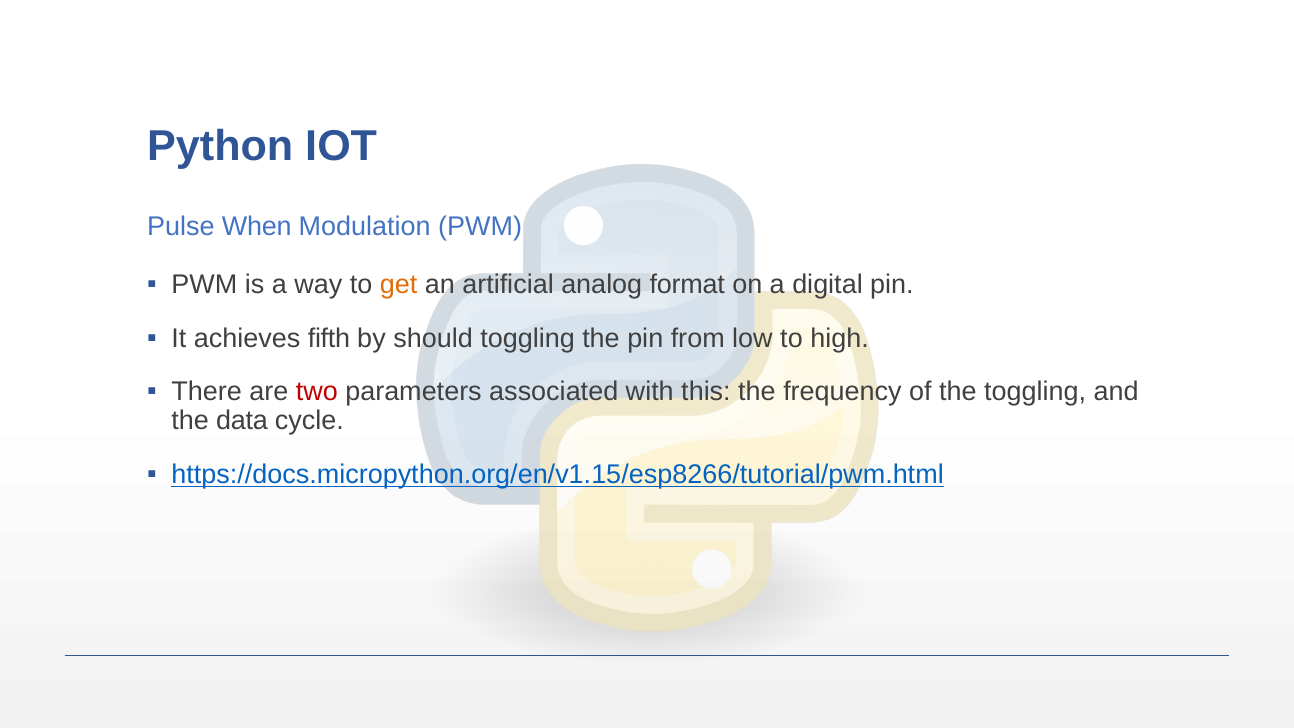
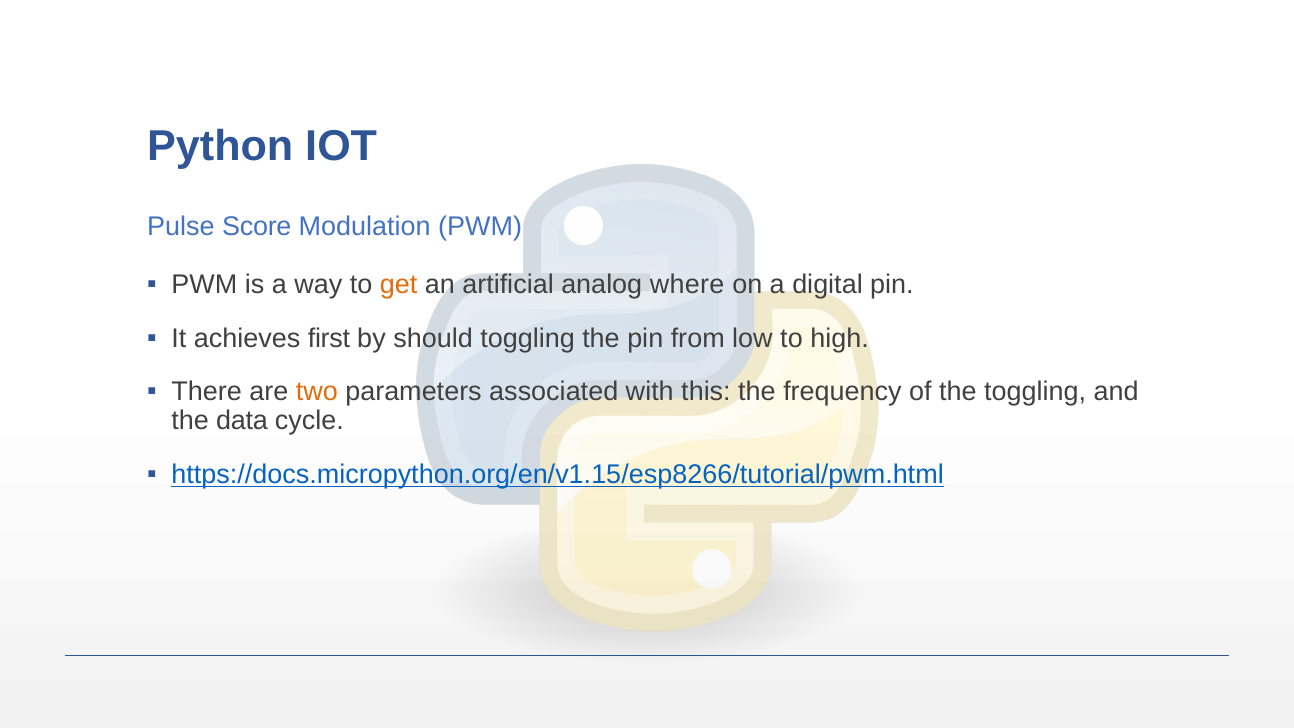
When: When -> Score (257, 227)
format: format -> where (687, 285)
fifth: fifth -> first (329, 338)
two colour: red -> orange (317, 392)
